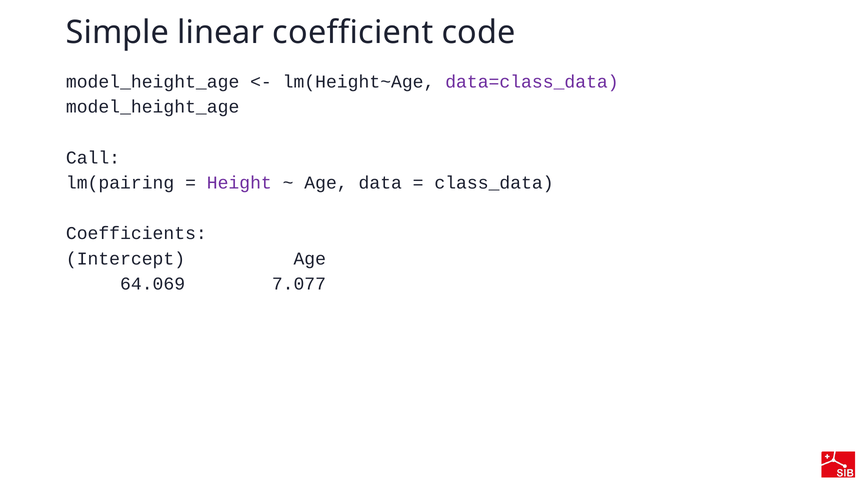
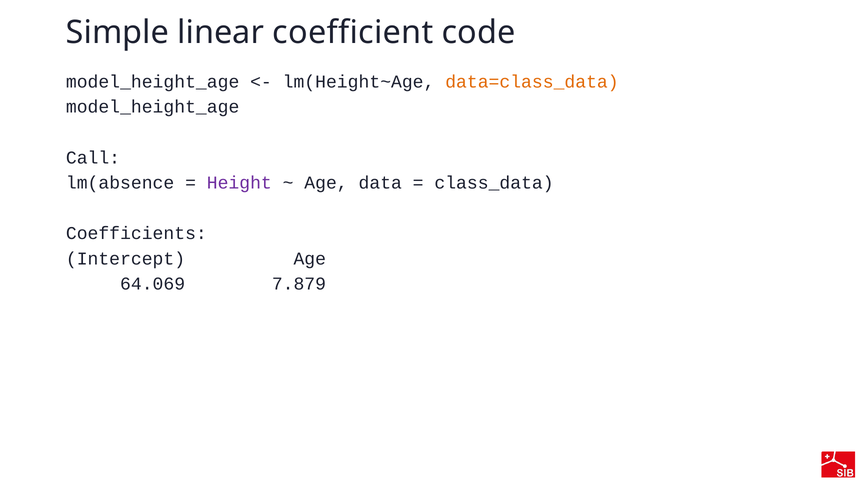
data=class_data colour: purple -> orange (532, 82)
lm(pairing: lm(pairing -> lm(absence (120, 183)
7.077: 7.077 -> 7.879 (299, 284)
